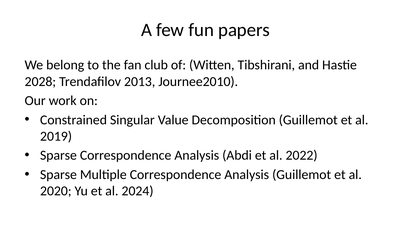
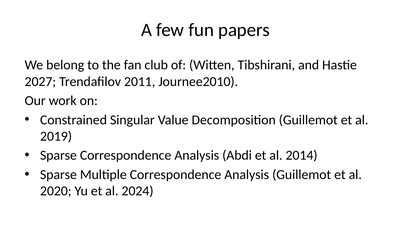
2028: 2028 -> 2027 (40, 82)
2013: 2013 -> 2011 (140, 82)
2022: 2022 -> 2014 (302, 156)
